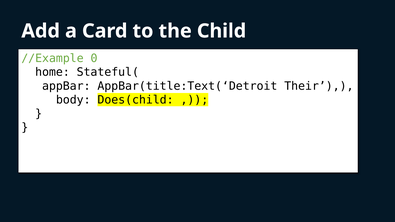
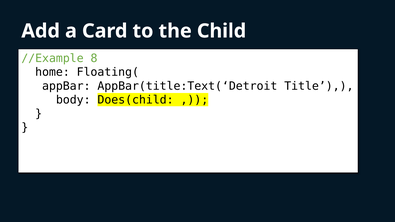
0: 0 -> 8 (94, 58)
Stateful(: Stateful( -> Floating( (108, 72)
Their: Their -> Title (319, 86)
